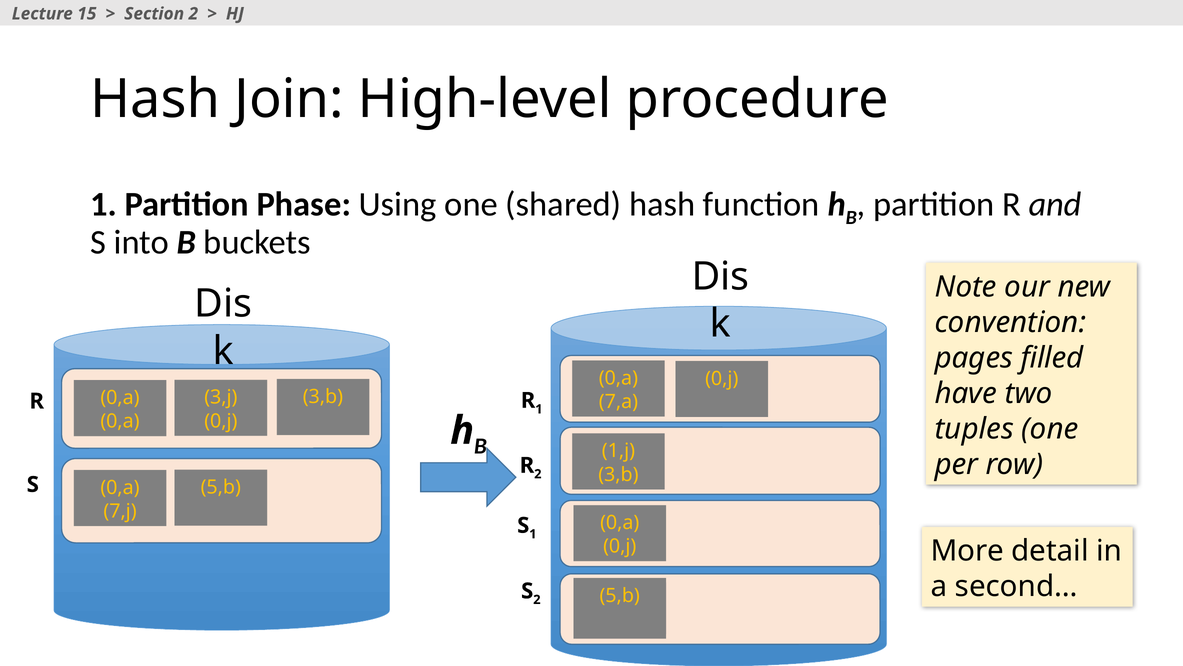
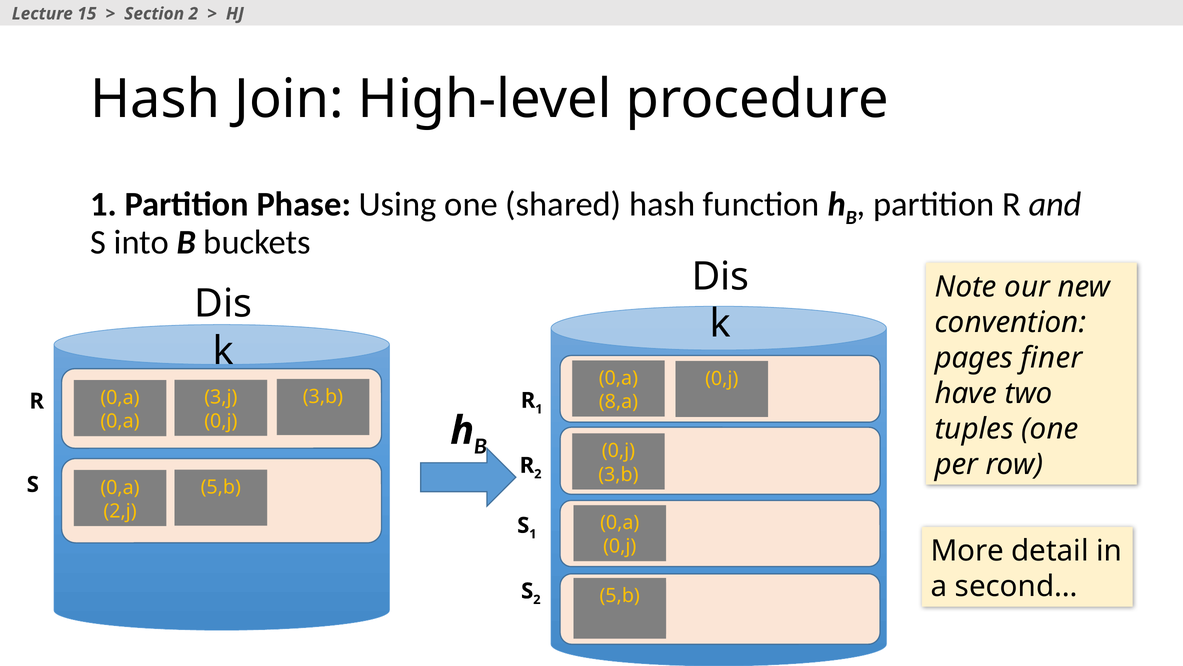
filled: filled -> finer (1052, 358)
7,a: 7,a -> 8,a (618, 401)
1,j: 1,j -> 0,j (618, 451)
7,j: 7,j -> 2,j (120, 511)
